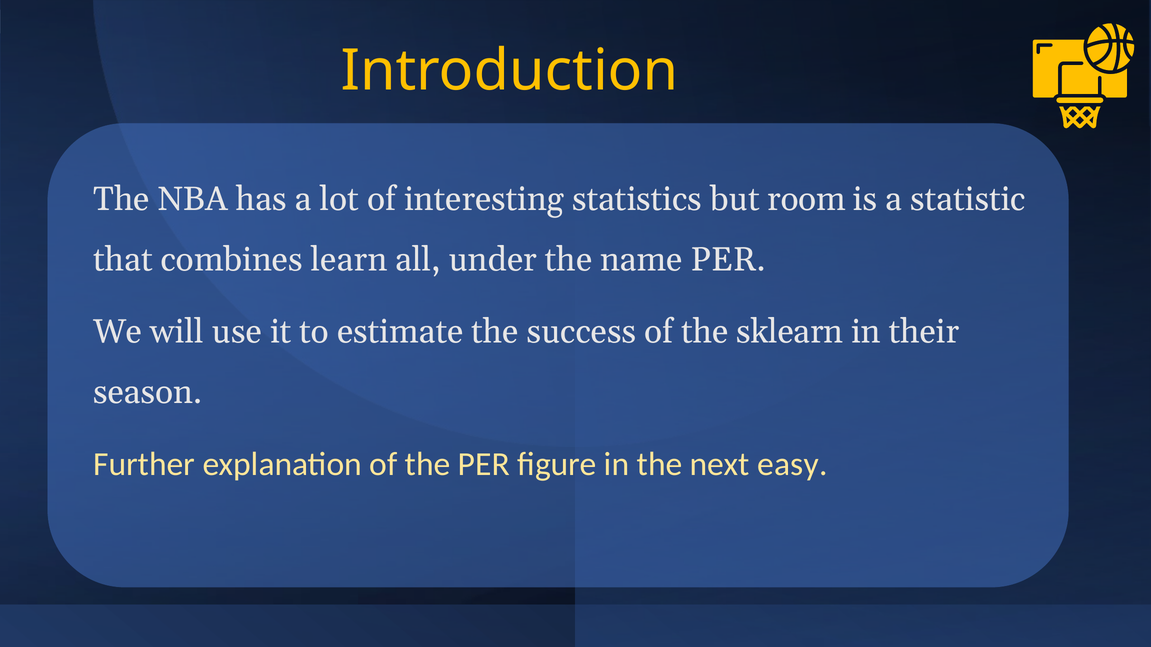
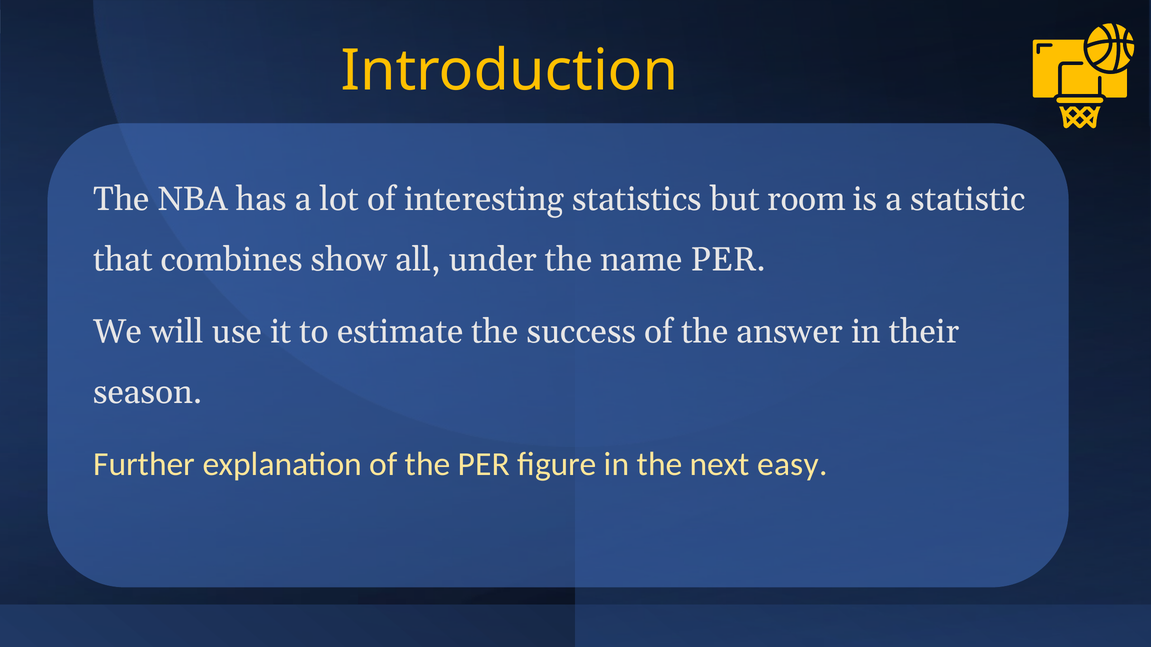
learn: learn -> show (349, 260)
sklearn: sklearn -> answer (790, 332)
